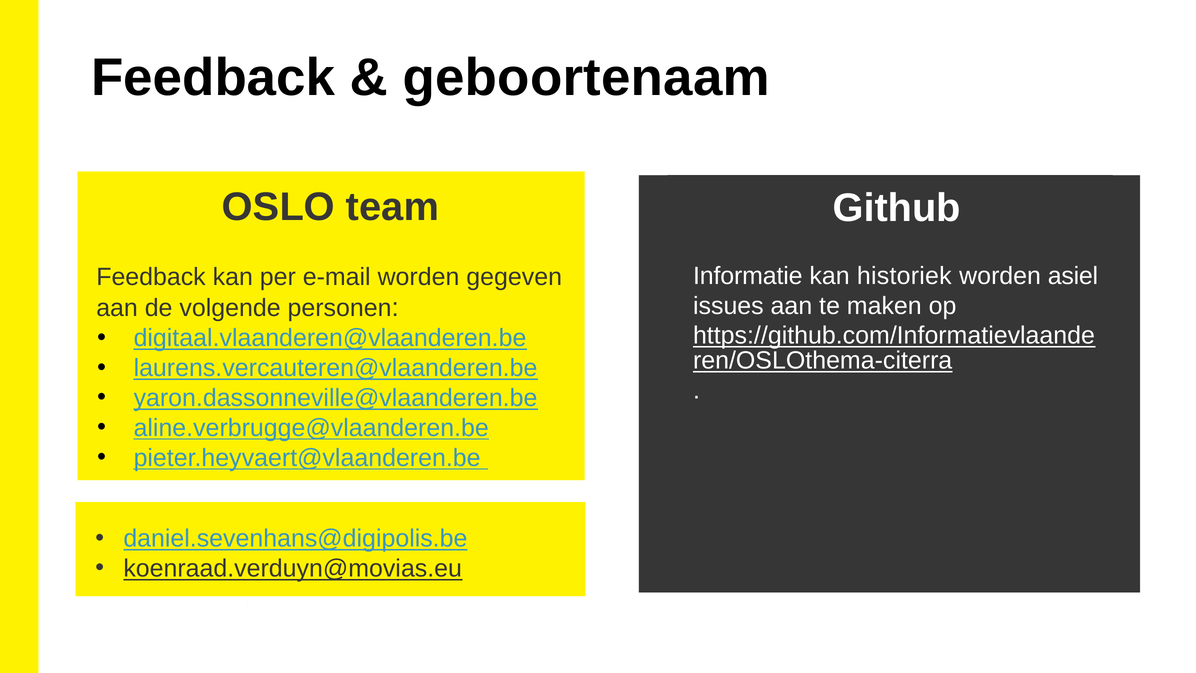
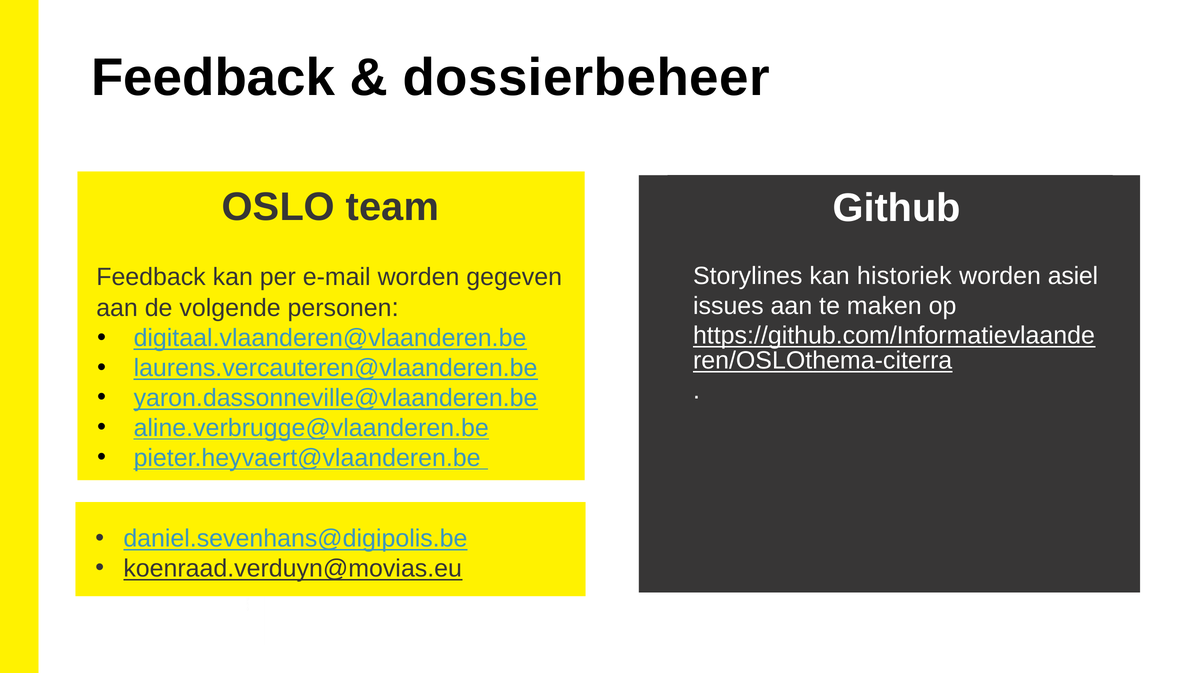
geboortenaam: geboortenaam -> dossierbeheer (586, 78)
Informatie: Informatie -> Storylines (748, 276)
